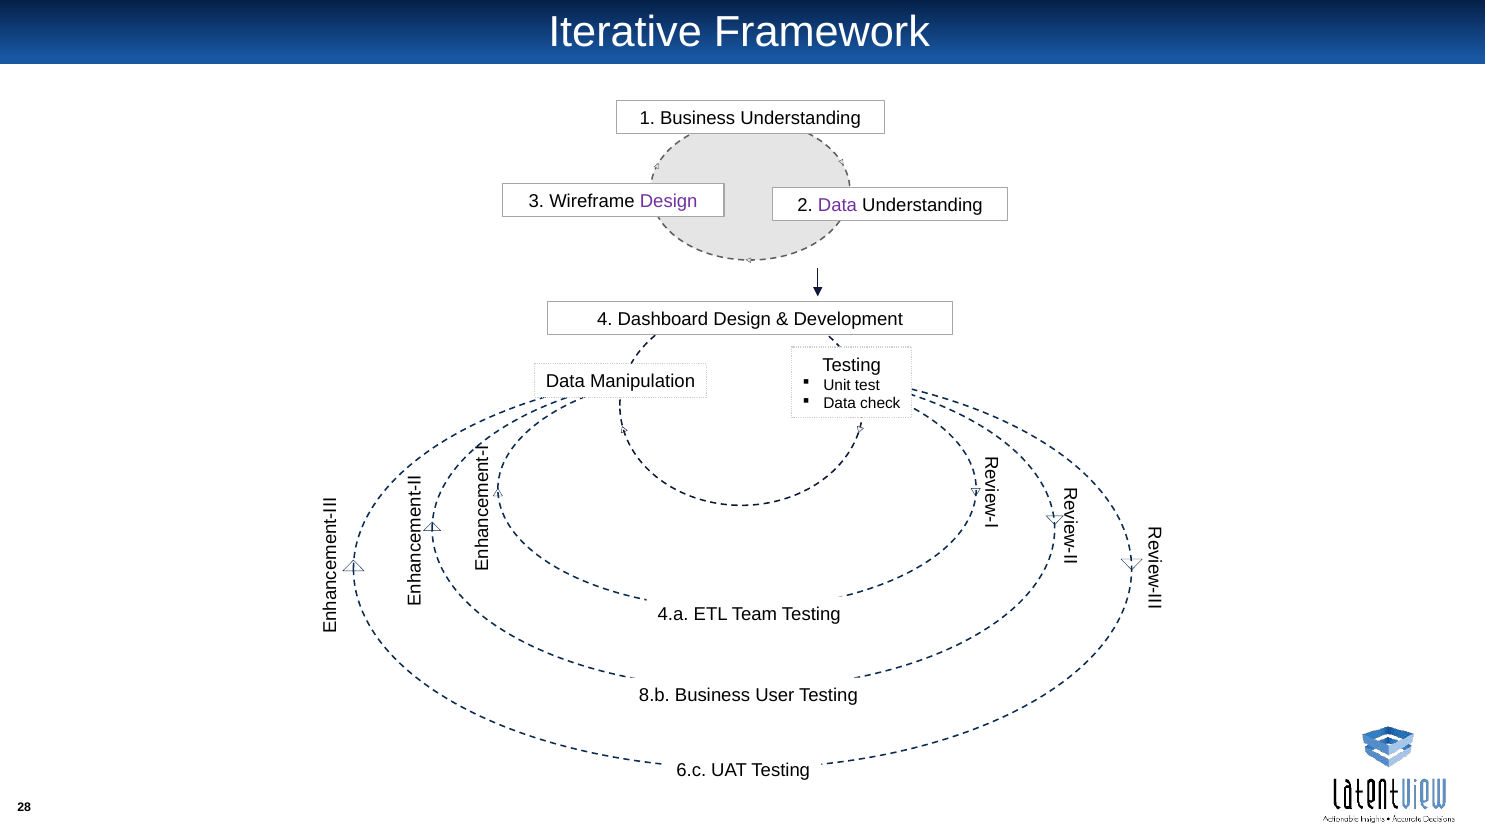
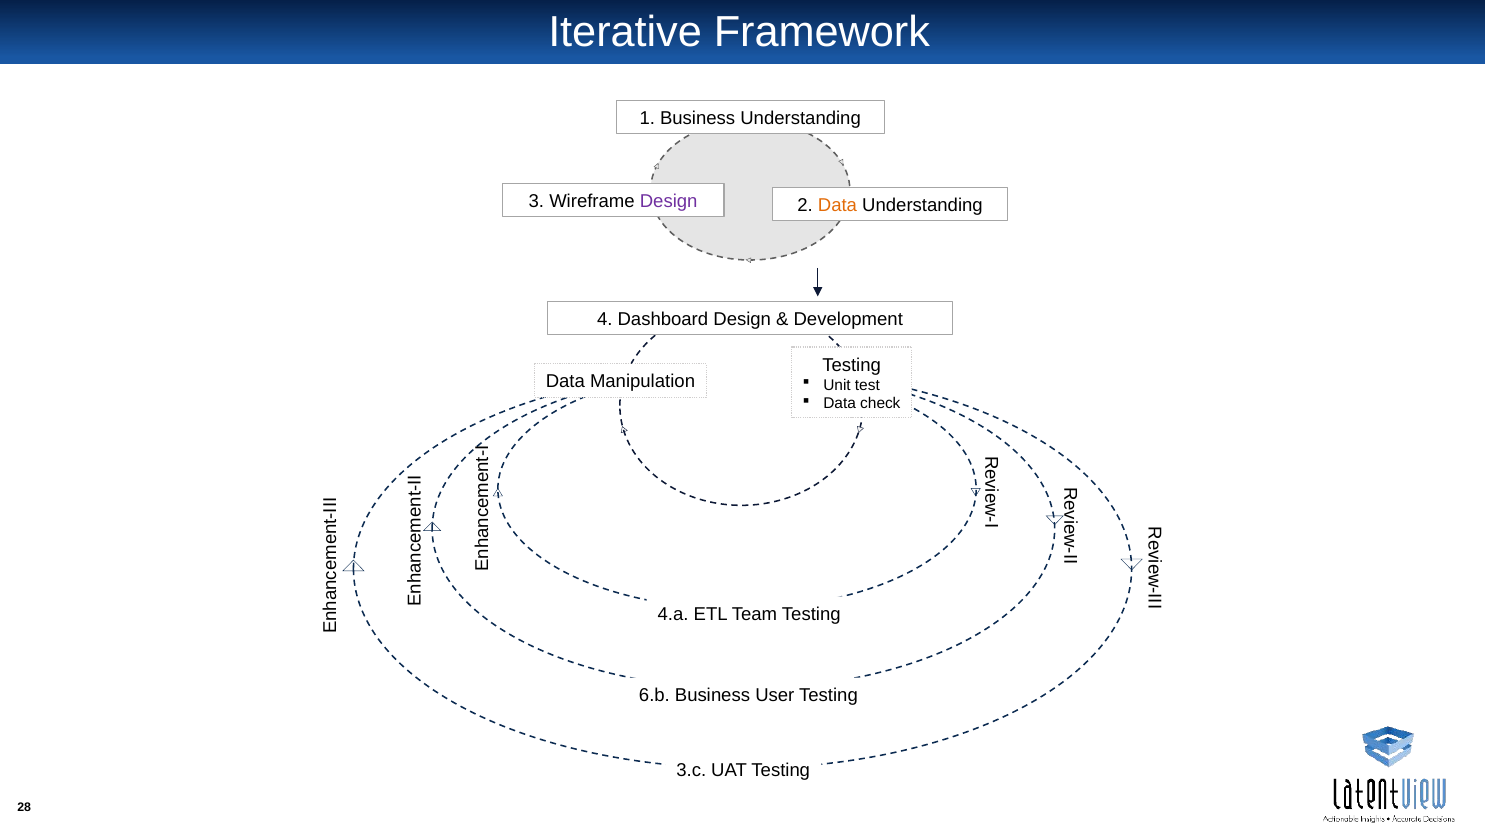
Data colour: purple -> orange (838, 205)
8.b: 8.b -> 6.b (654, 695)
6.c: 6.c -> 3.c (691, 770)
